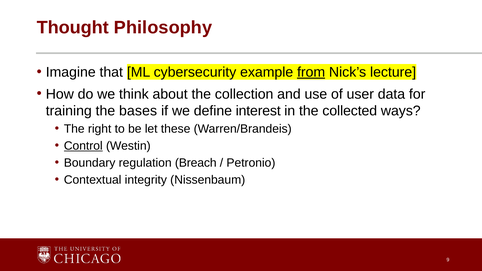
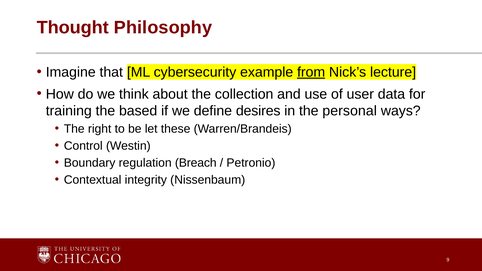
bases: bases -> based (138, 111)
interest: interest -> desires (258, 111)
collected: collected -> personal (350, 111)
Control underline: present -> none (83, 146)
